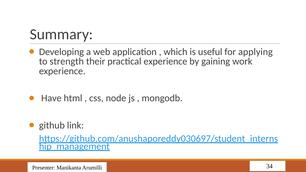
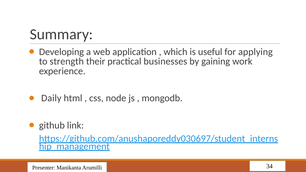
practical experience: experience -> businesses (165, 62)
Have: Have -> Daily (51, 98)
